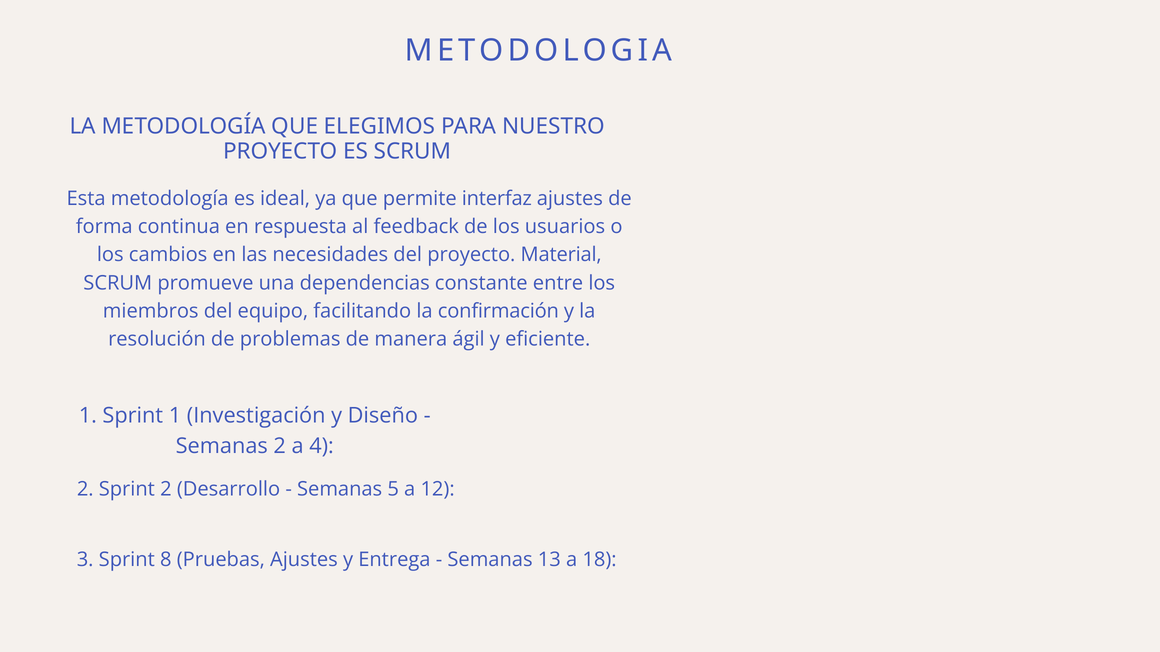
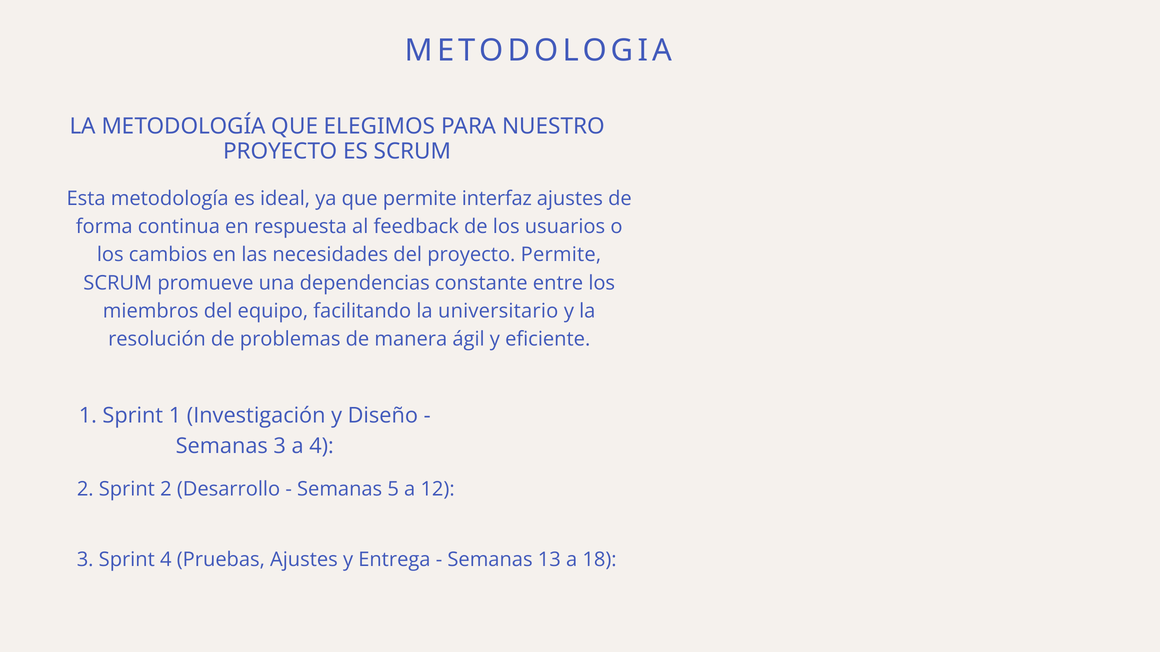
proyecto Material: Material -> Permite (561, 255)
confirmación: confirmación -> universitario (498, 311)
Semanas 2: 2 -> 3 (280, 446)
Sprint 8: 8 -> 4 (166, 560)
